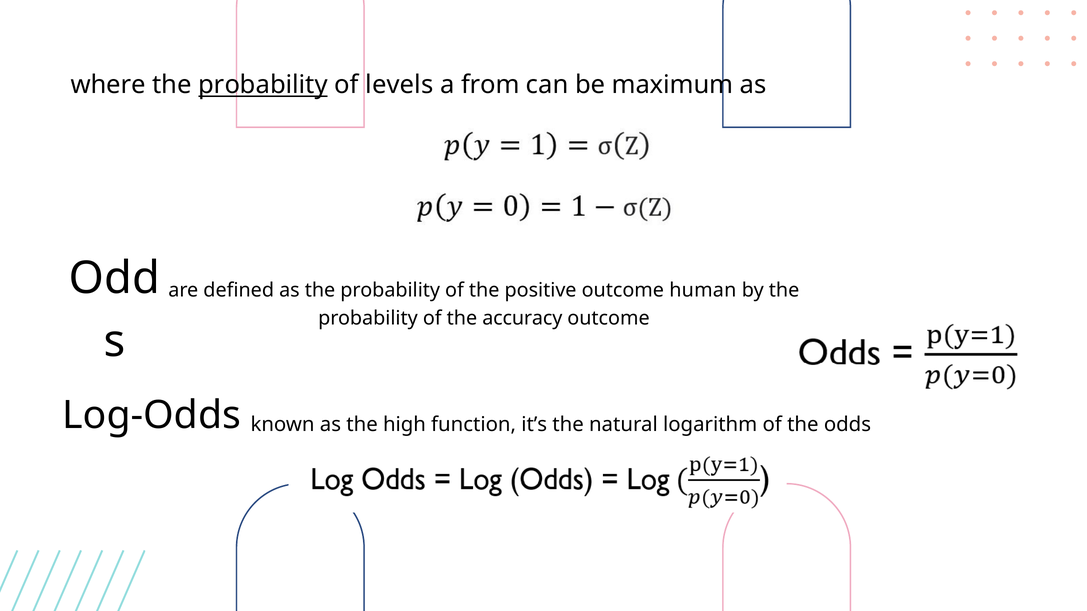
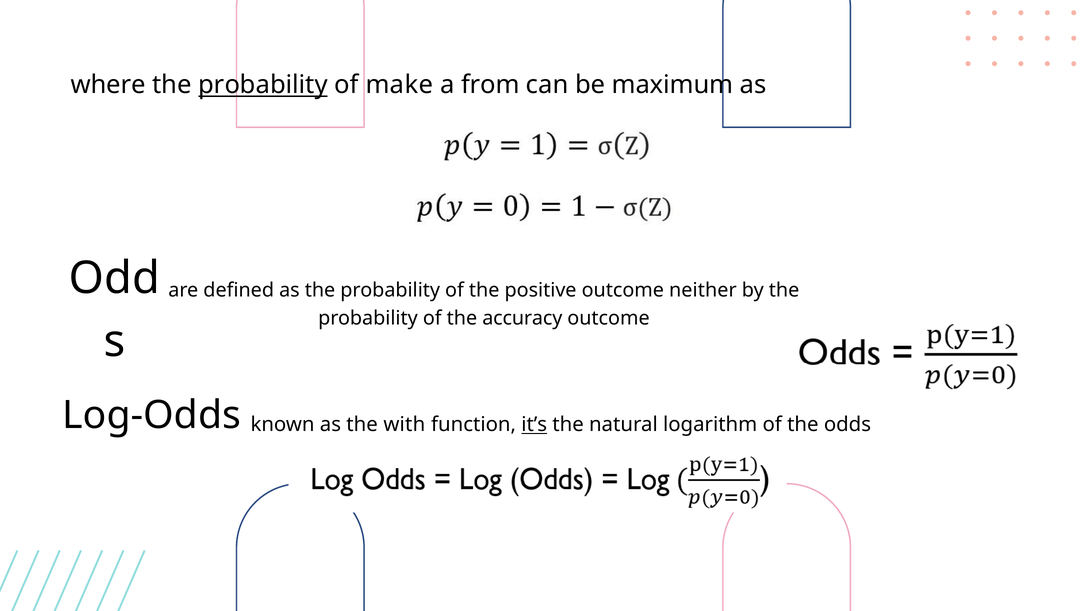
levels: levels -> make (399, 85)
human: human -> neither (703, 291)
high: high -> with (404, 425)
it’s underline: none -> present (534, 425)
